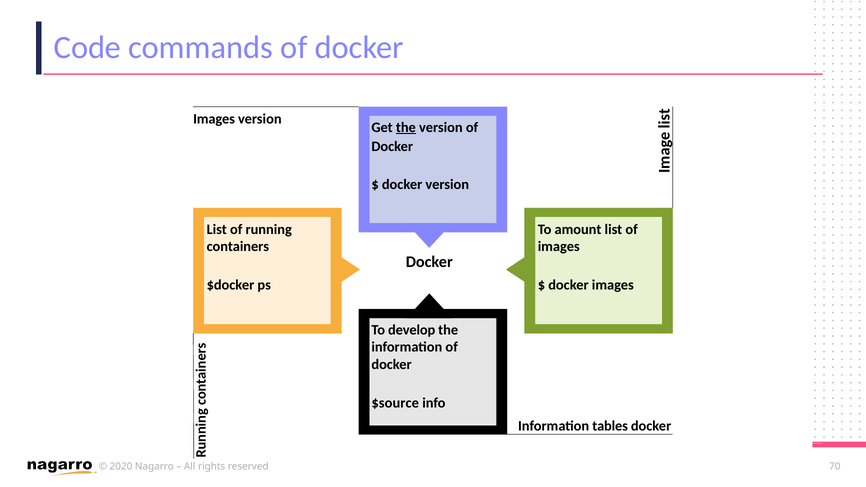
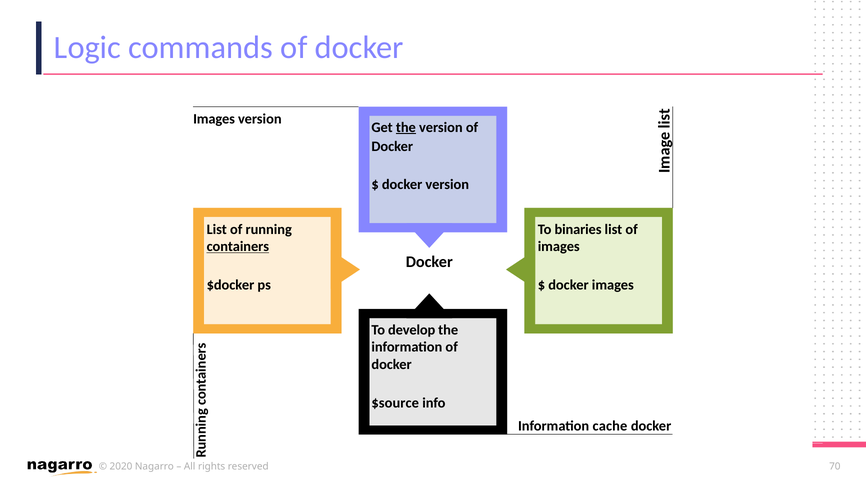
Code: Code -> Logic (87, 48)
amount: amount -> binaries (578, 229)
containers underline: none -> present (238, 247)
tables: tables -> cache (610, 426)
